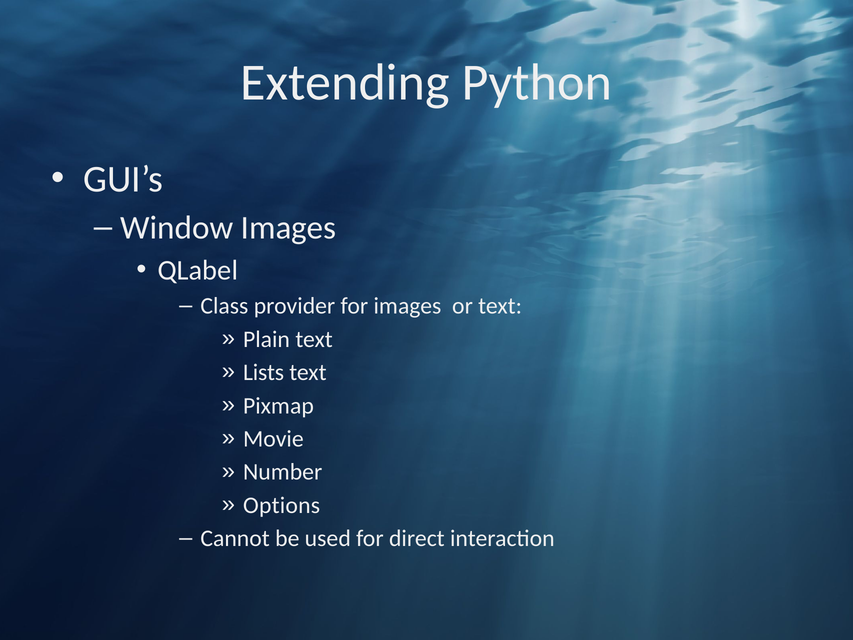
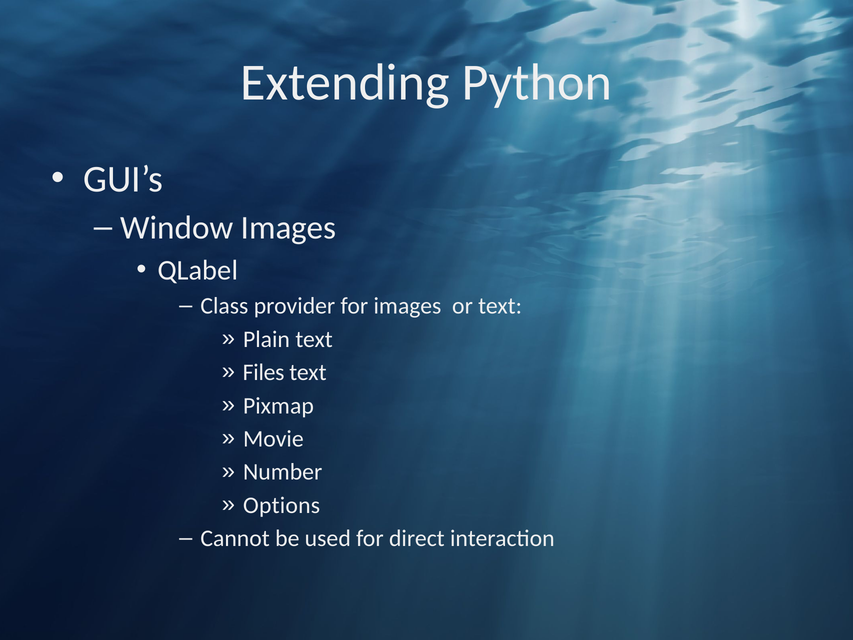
Lists: Lists -> Files (264, 372)
